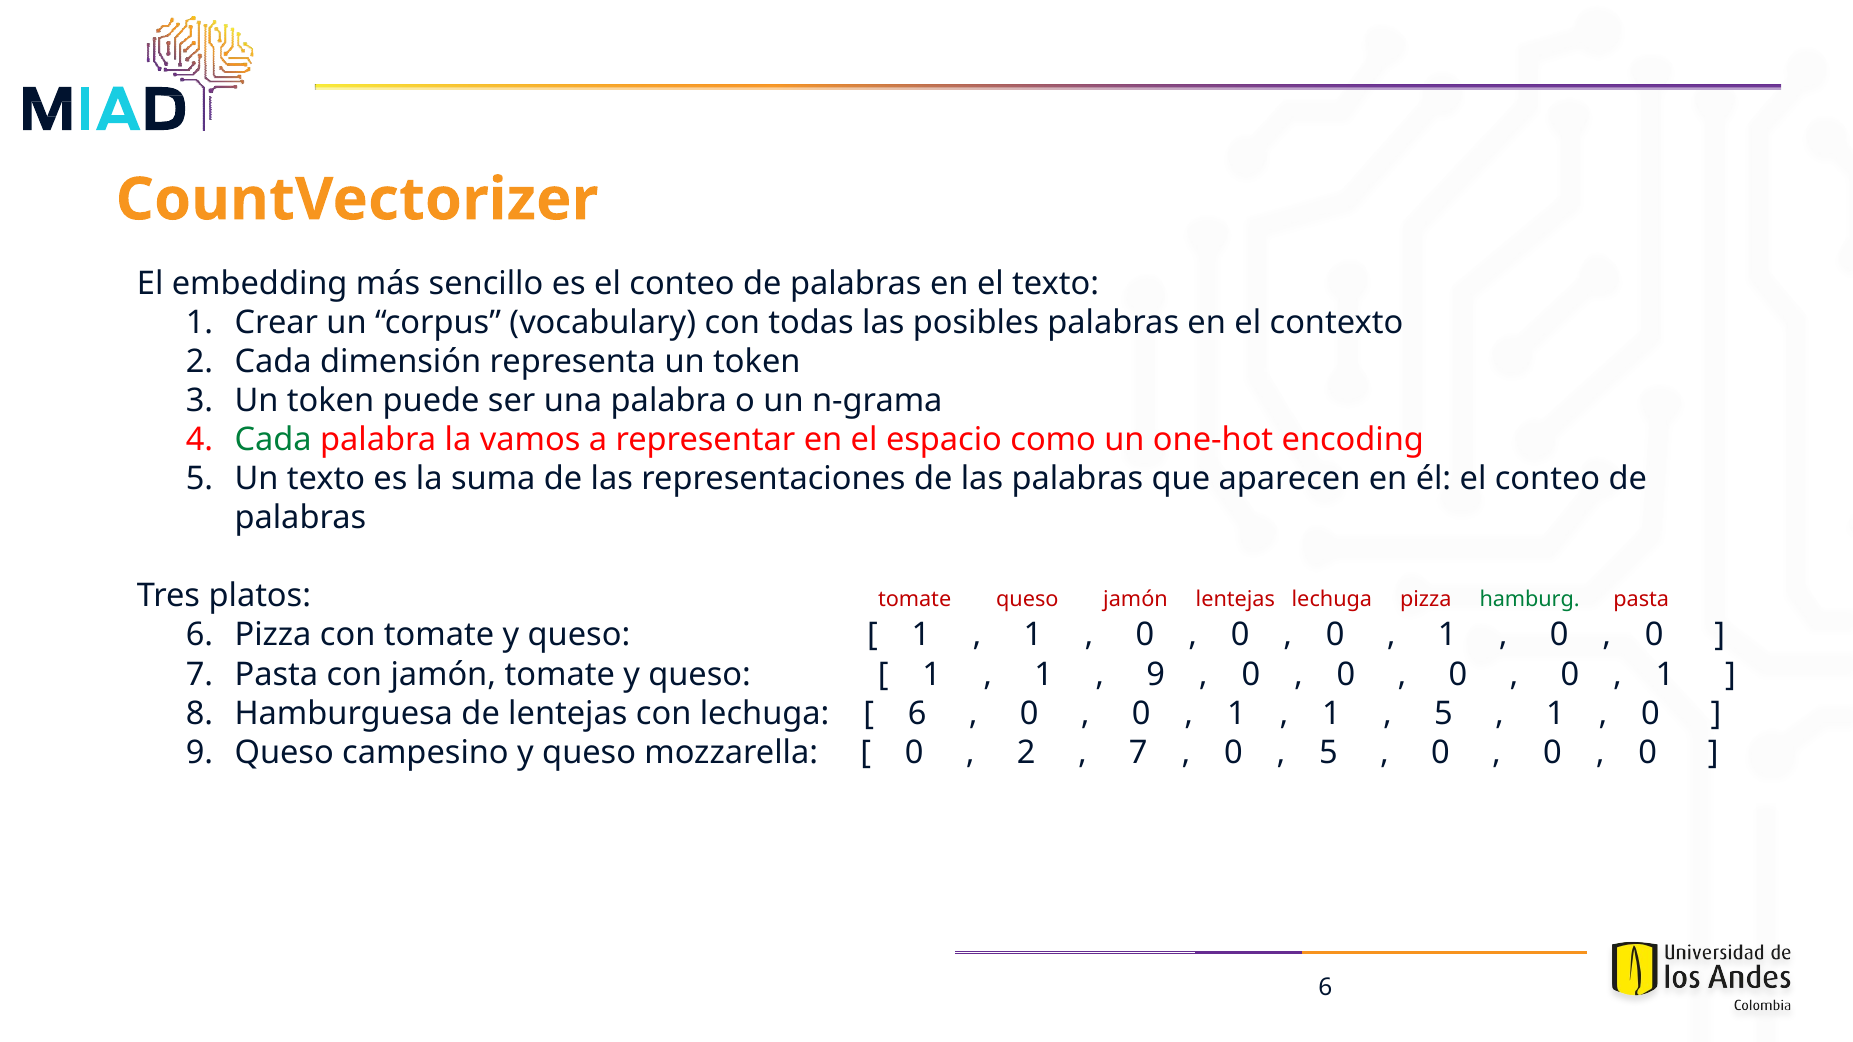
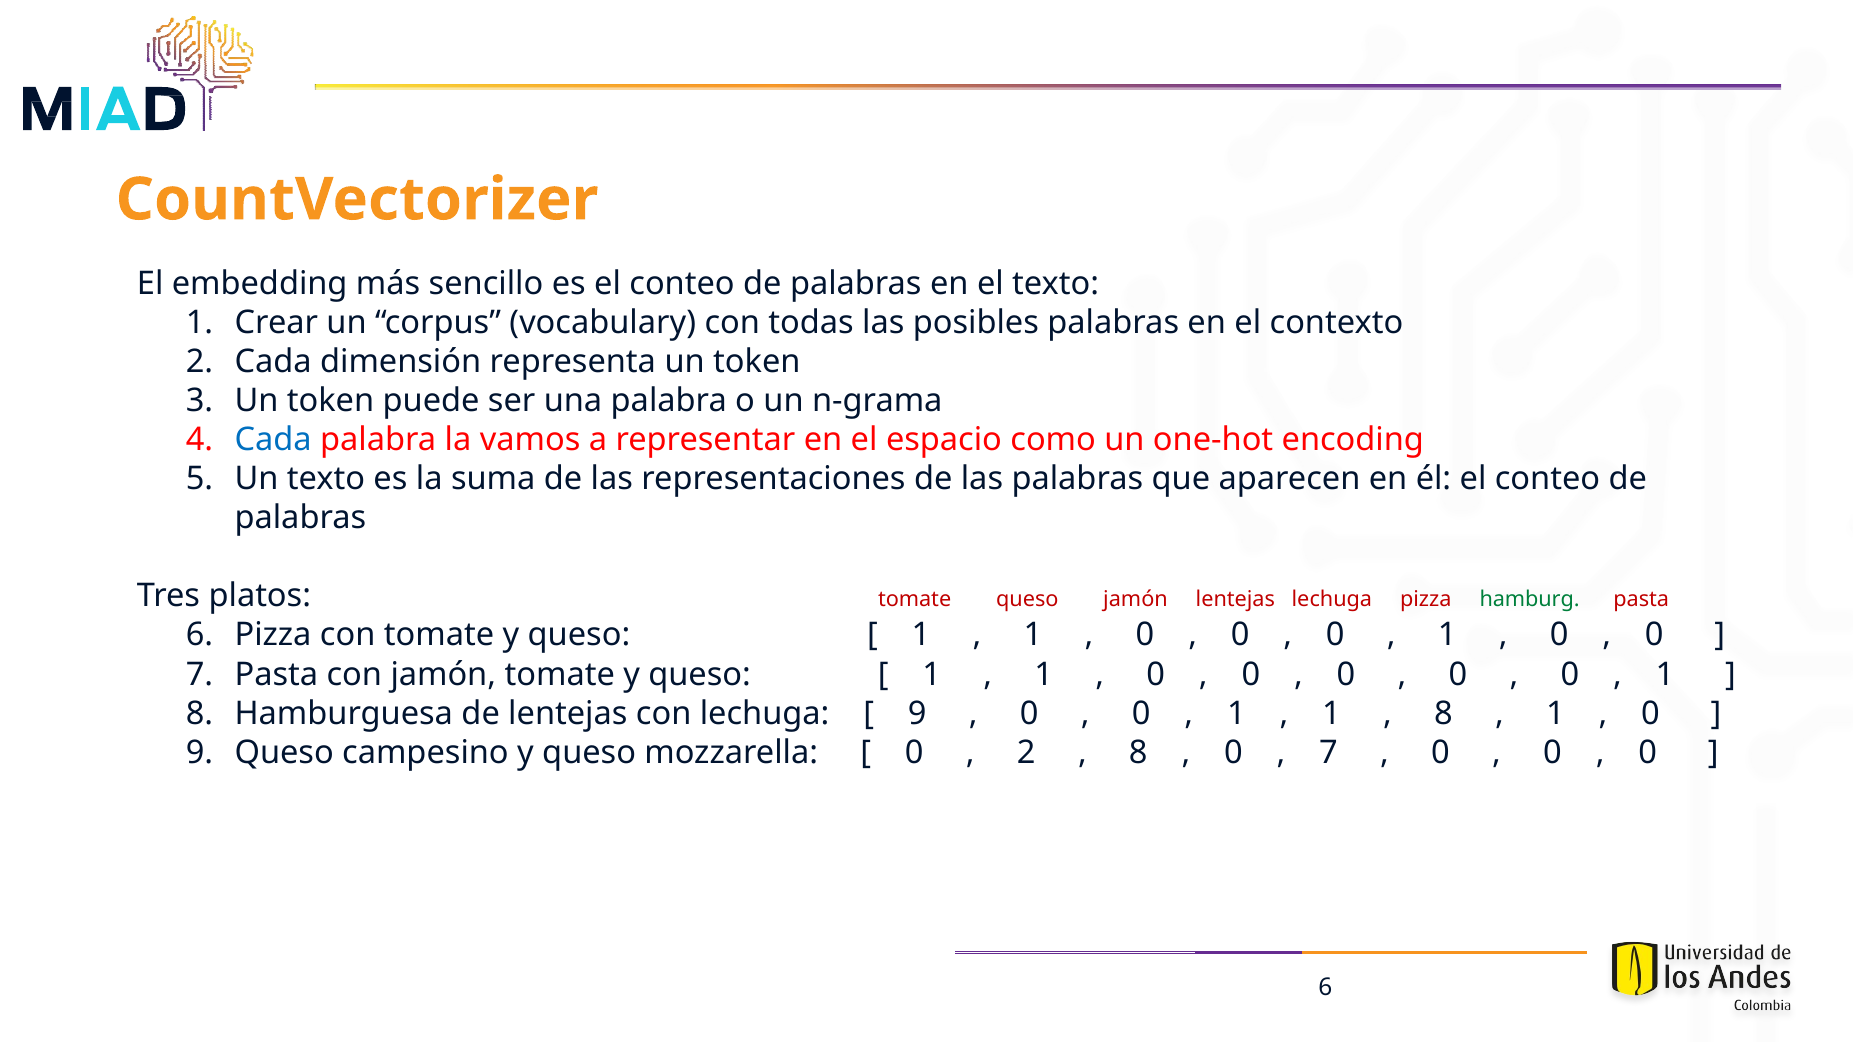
Cada colour: green -> blue (273, 440)
9: 9 -> 0 (1156, 674)
6: 6 -> 9 (917, 713)
5: 5 -> 8 (1443, 713)
7: 7 -> 8 (1138, 752)
5: 5 -> 7 (1329, 752)
